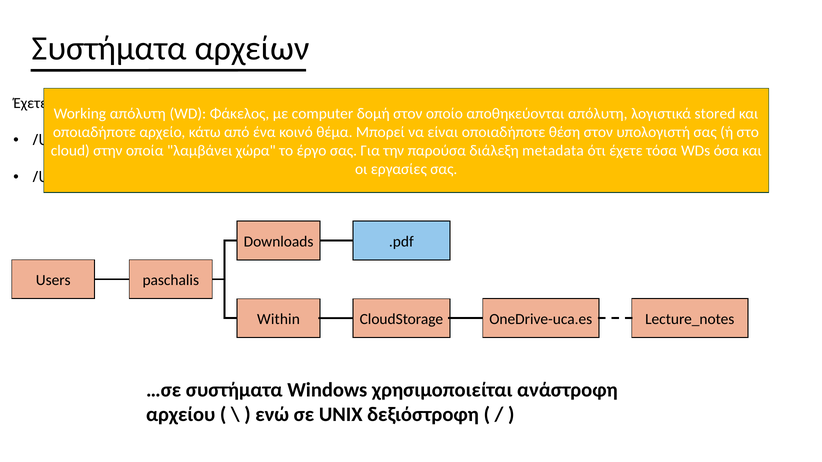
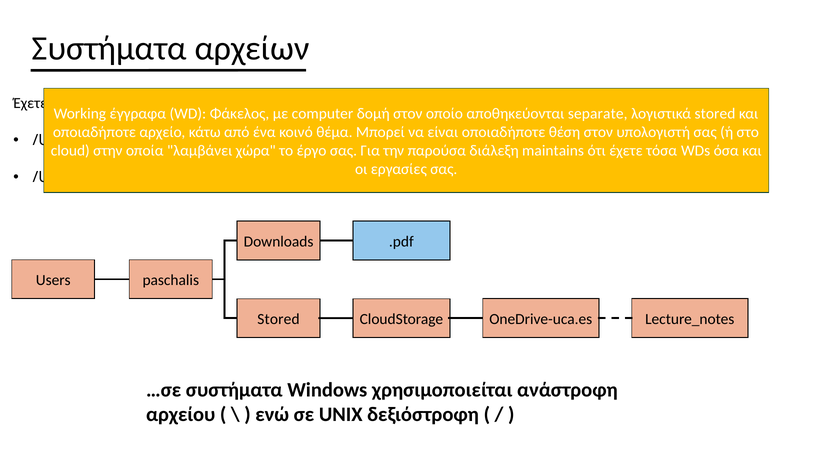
Working απόλυτη: απόλυτη -> έγγραφα (138, 114)
αποθηκεύονται απόλυτη: απόλυτη -> separate (598, 114)
metadata: metadata -> maintains (553, 151)
Within: Within -> Stored (278, 319)
